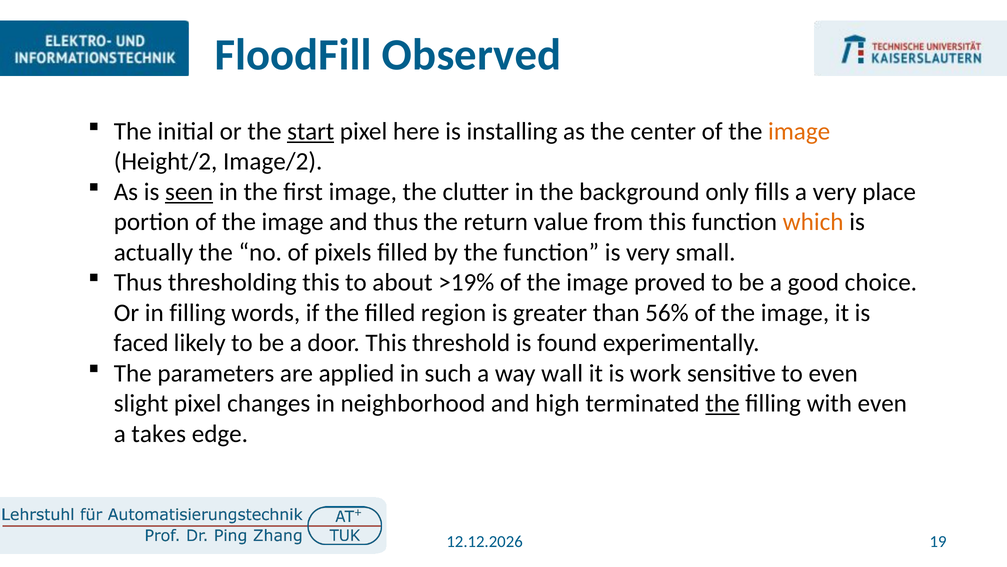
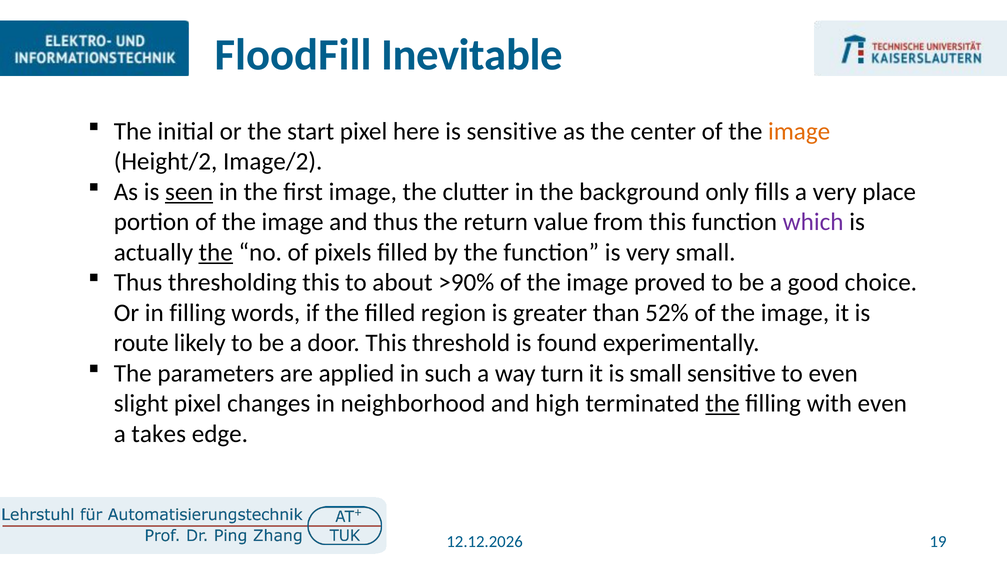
Observed: Observed -> Inevitable (472, 55)
start underline: present -> none (311, 131)
is installing: installing -> sensitive (512, 131)
which colour: orange -> purple (813, 222)
the underline: none -> present (216, 252)
>19%: >19% -> >90% (466, 282)
56%: 56% -> 52% (667, 313)
faced: faced -> route (141, 343)
wall: wall -> turn (562, 373)
is work: work -> small (656, 373)
